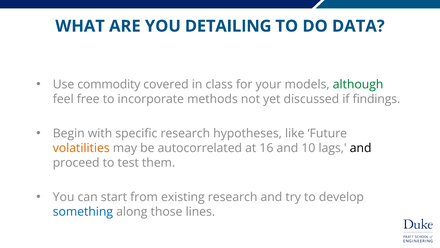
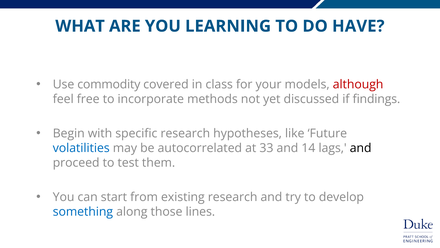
DETAILING: DETAILING -> LEARNING (228, 26)
DATA: DATA -> HAVE (358, 26)
although colour: green -> red (358, 84)
volatilities colour: orange -> blue (81, 148)
16: 16 -> 33 (266, 148)
10: 10 -> 14 (308, 148)
